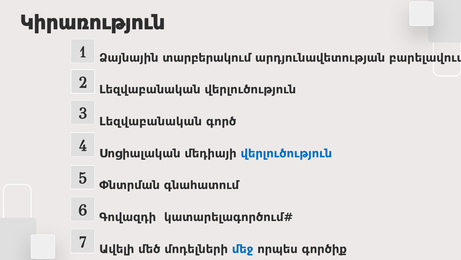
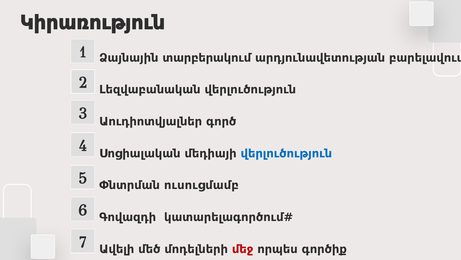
Լեզվաբանական: Լեզվաբանական -> Աուդիոտվյալներ (151, 121)
գնահատում: գնահատում -> ուսուցմամբ (201, 185)
մեջ colour: blue -> red (243, 249)
